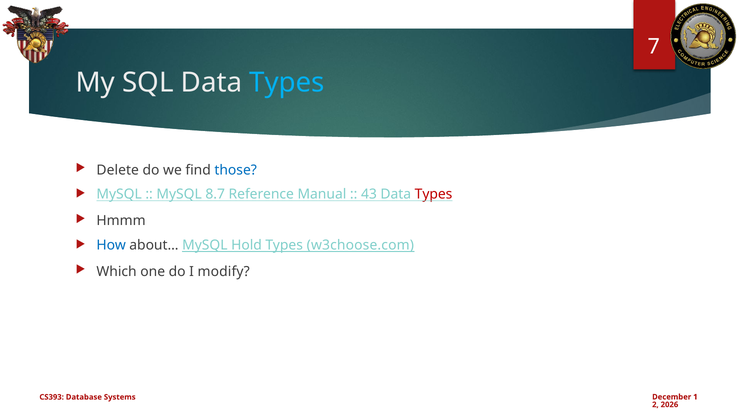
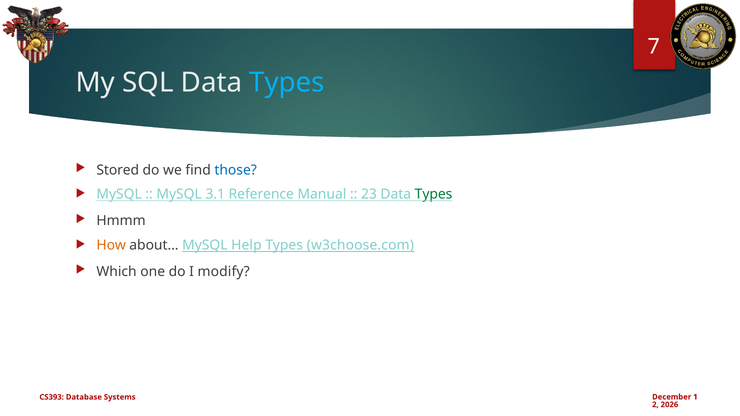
Delete: Delete -> Stored (118, 170)
8.7: 8.7 -> 3.1 (215, 194)
43: 43 -> 23 (369, 194)
Types colour: red -> green (434, 194)
How colour: blue -> orange (111, 245)
Hold: Hold -> Help (246, 245)
